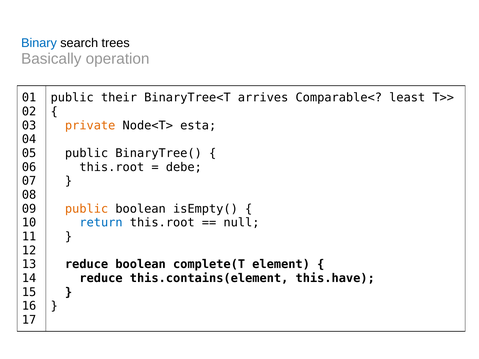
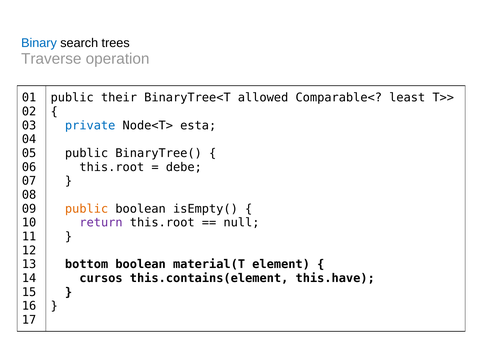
Basically: Basically -> Traverse (51, 59)
arrives: arrives -> allowed (263, 98)
private colour: orange -> blue (90, 125)
return colour: blue -> purple (101, 223)
reduce: reduce -> bottom (87, 264)
complete(T: complete(T -> material(T (209, 264)
reduce: reduce -> cursos (101, 278)
